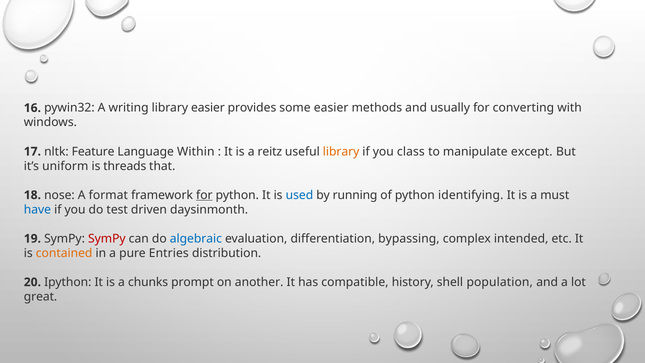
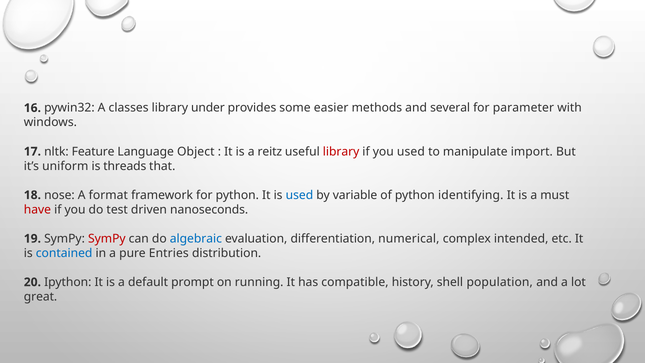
writing: writing -> classes (129, 108)
library easier: easier -> under (208, 108)
usually: usually -> several (450, 108)
converting: converting -> parameter (523, 108)
Within: Within -> Object (196, 151)
library colour: orange -> red (341, 151)
you class: class -> used (411, 151)
except: except -> import (532, 151)
for underline: present -> none (204, 195)
running: running -> variable (355, 195)
have colour: blue -> red (37, 209)
daysinmonth: daysinmonth -> nanoseconds (209, 209)
bypassing: bypassing -> numerical (409, 239)
contained colour: orange -> blue (64, 253)
chunks: chunks -> default (148, 282)
another: another -> running (259, 282)
